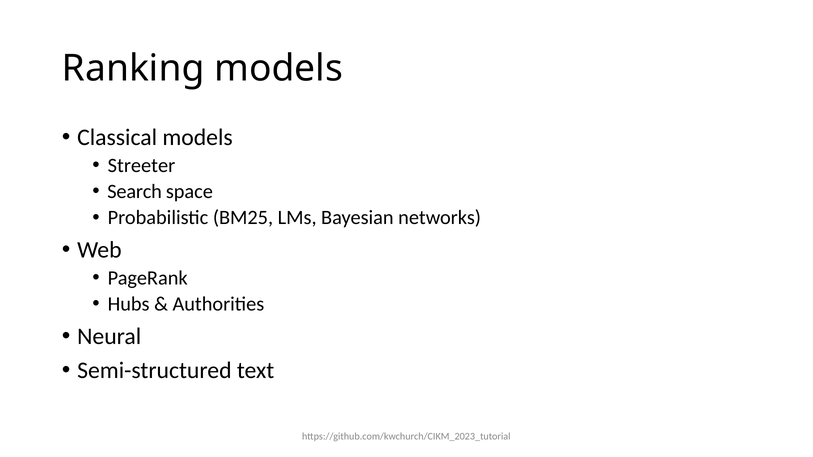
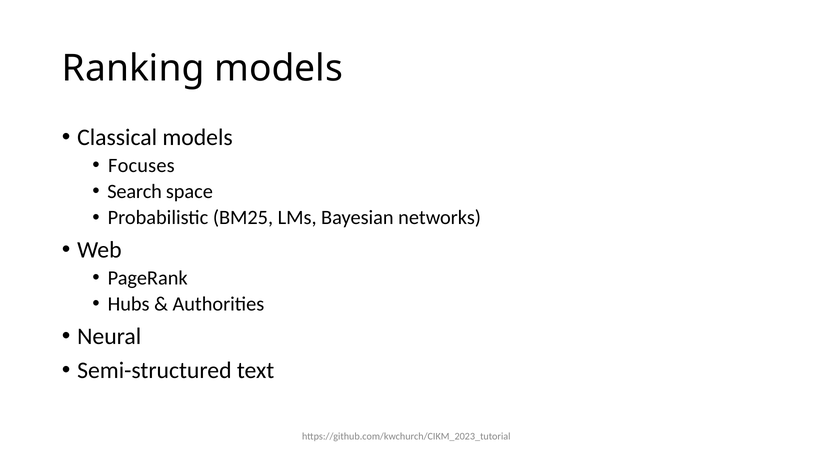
Streeter: Streeter -> Focuses (141, 165)
